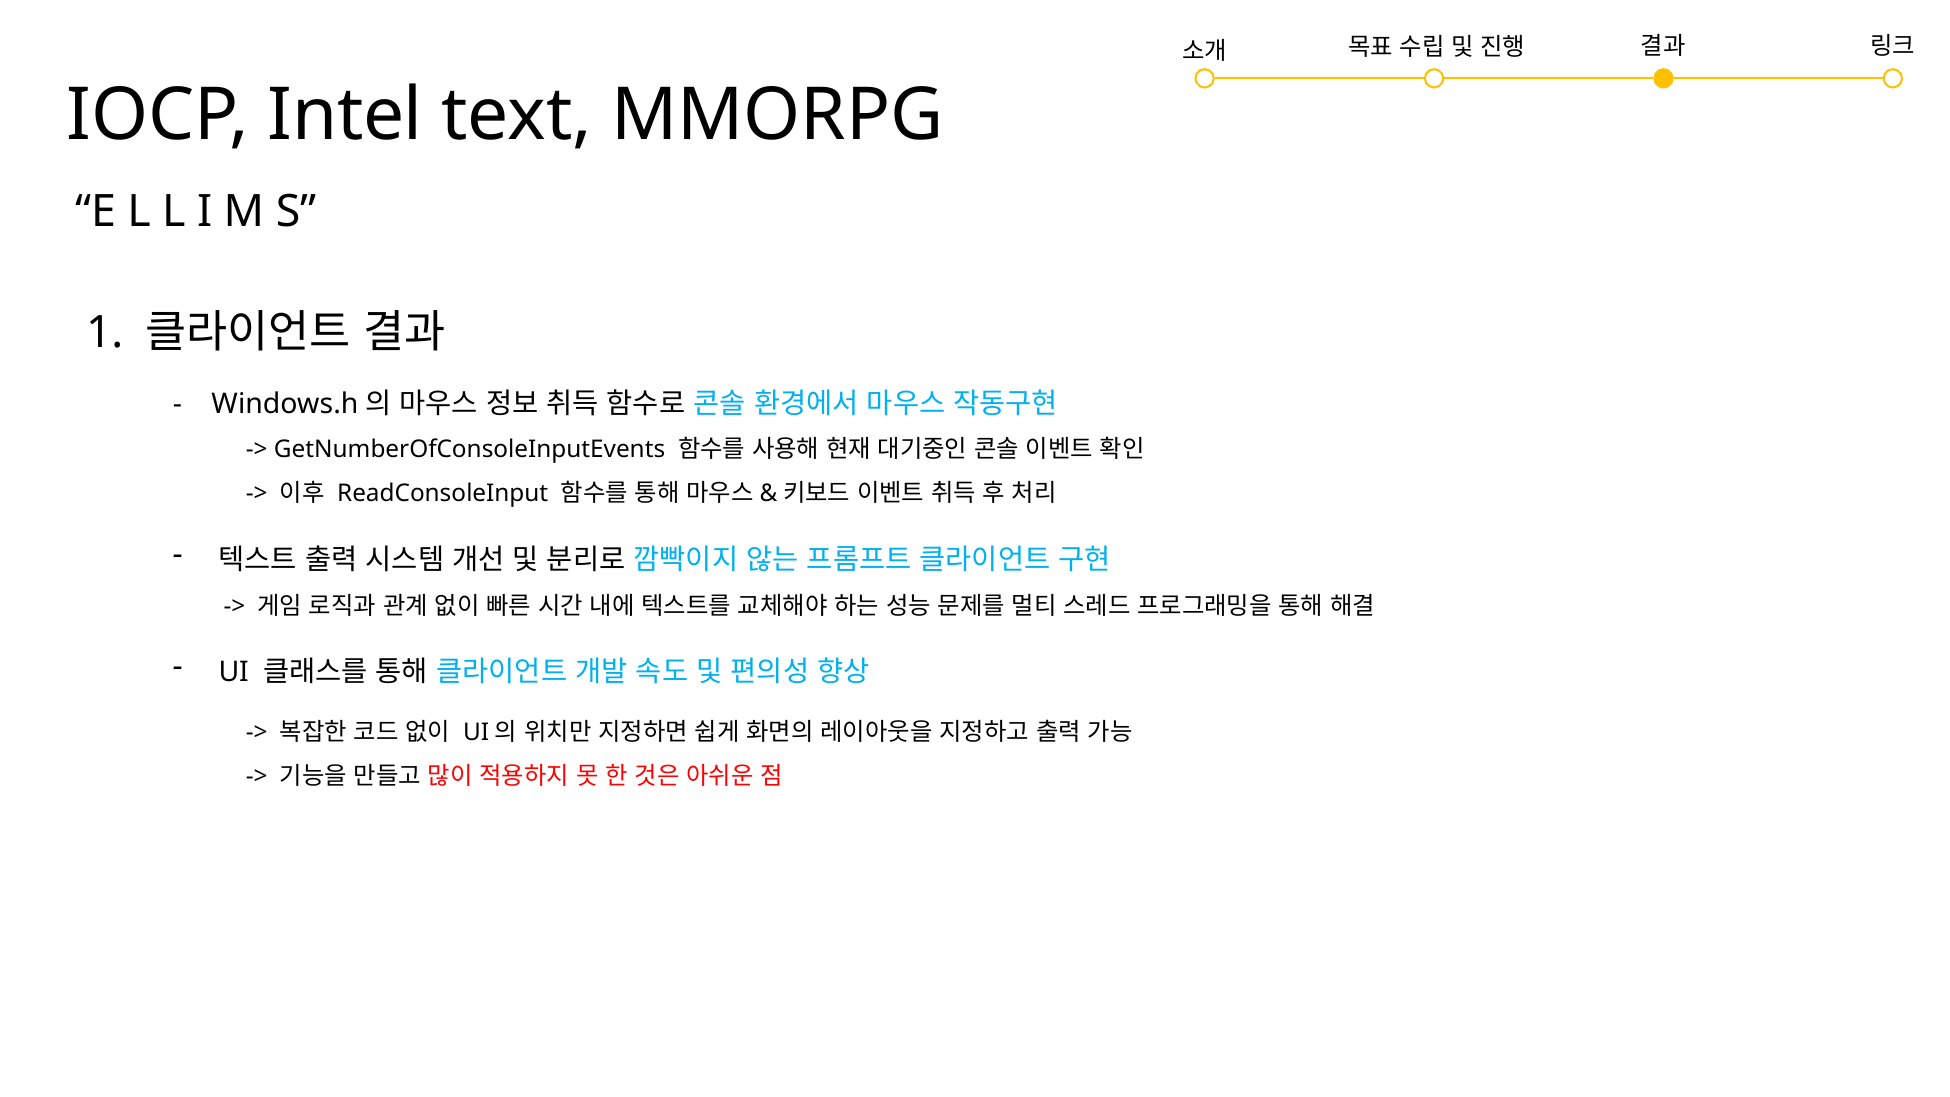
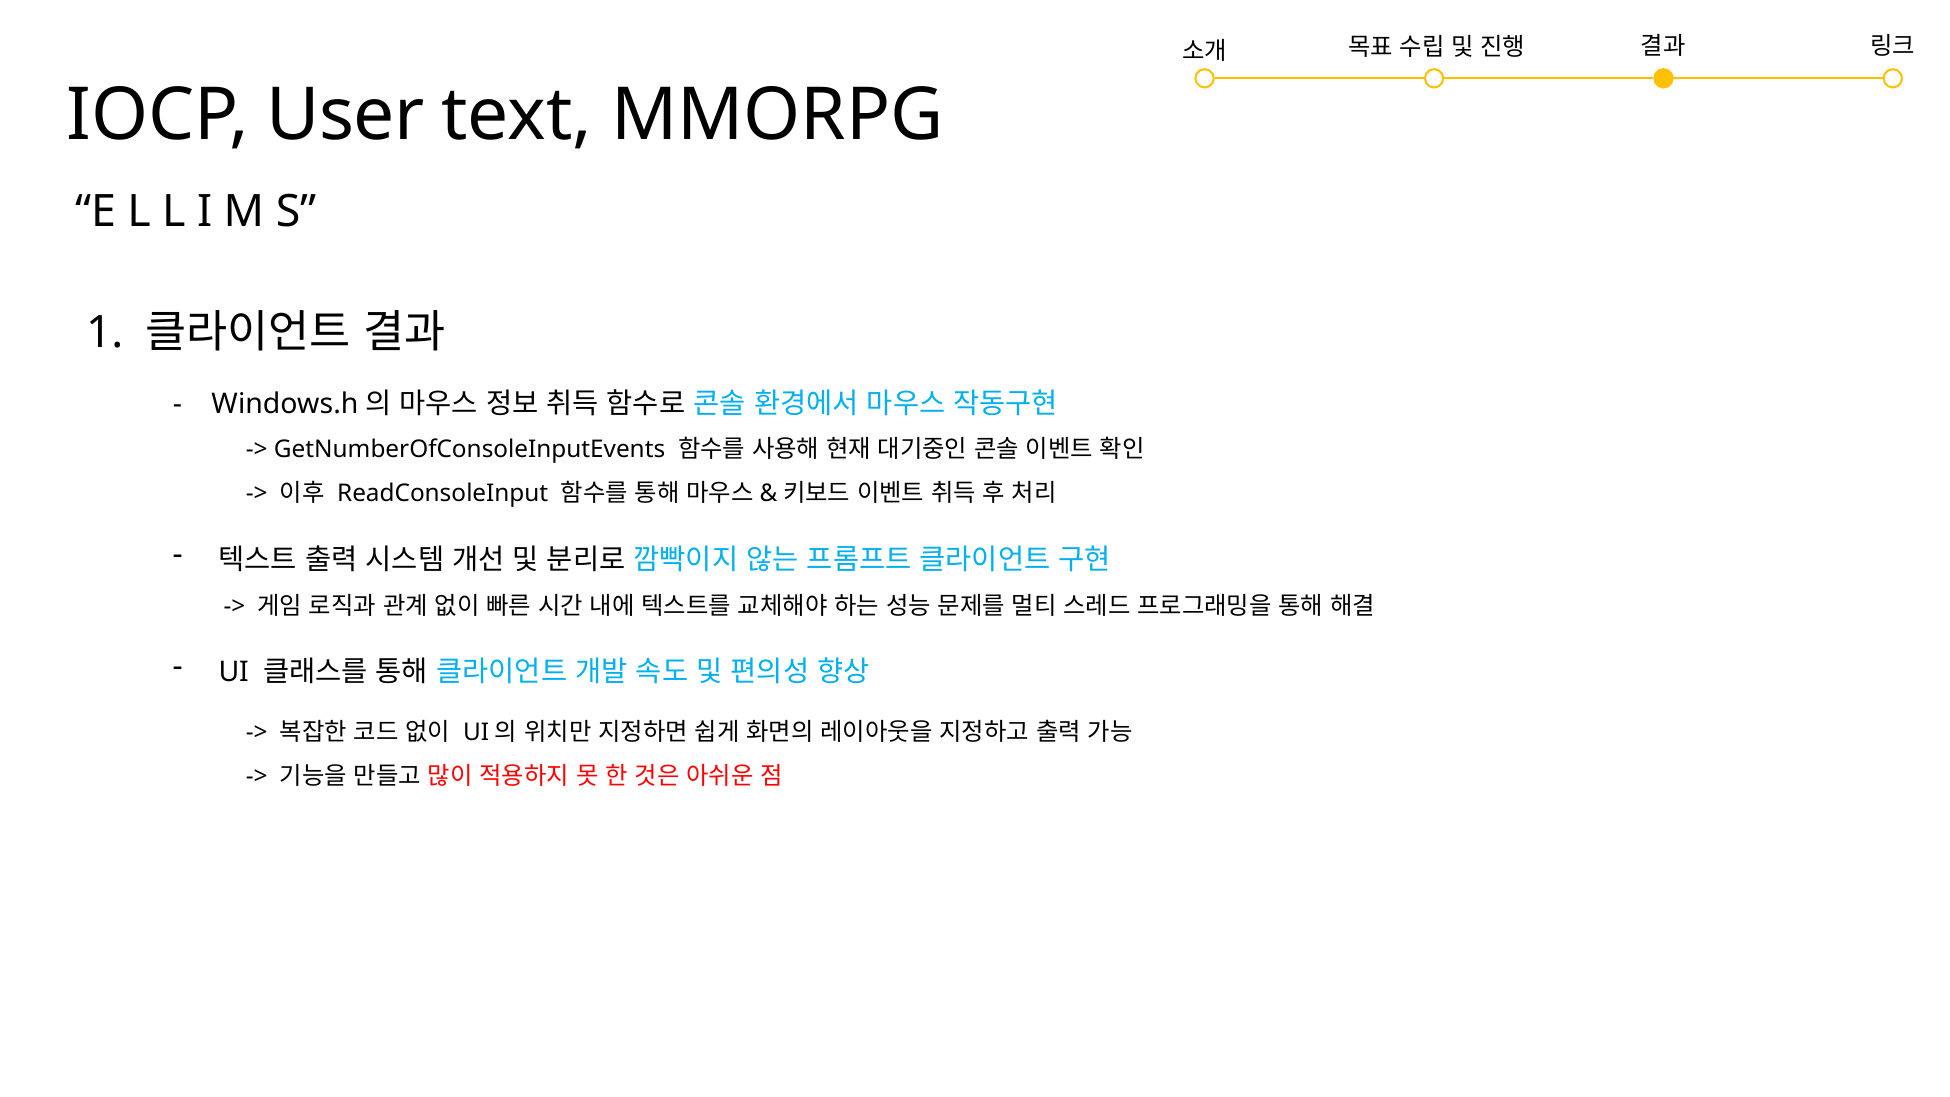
Intel: Intel -> User (346, 115)
